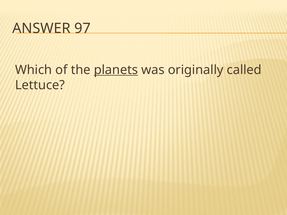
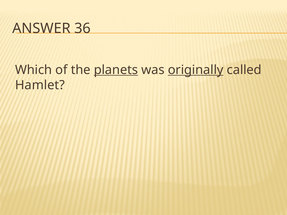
97: 97 -> 36 (82, 28)
originally underline: none -> present (196, 70)
Lettuce: Lettuce -> Hamlet (40, 85)
